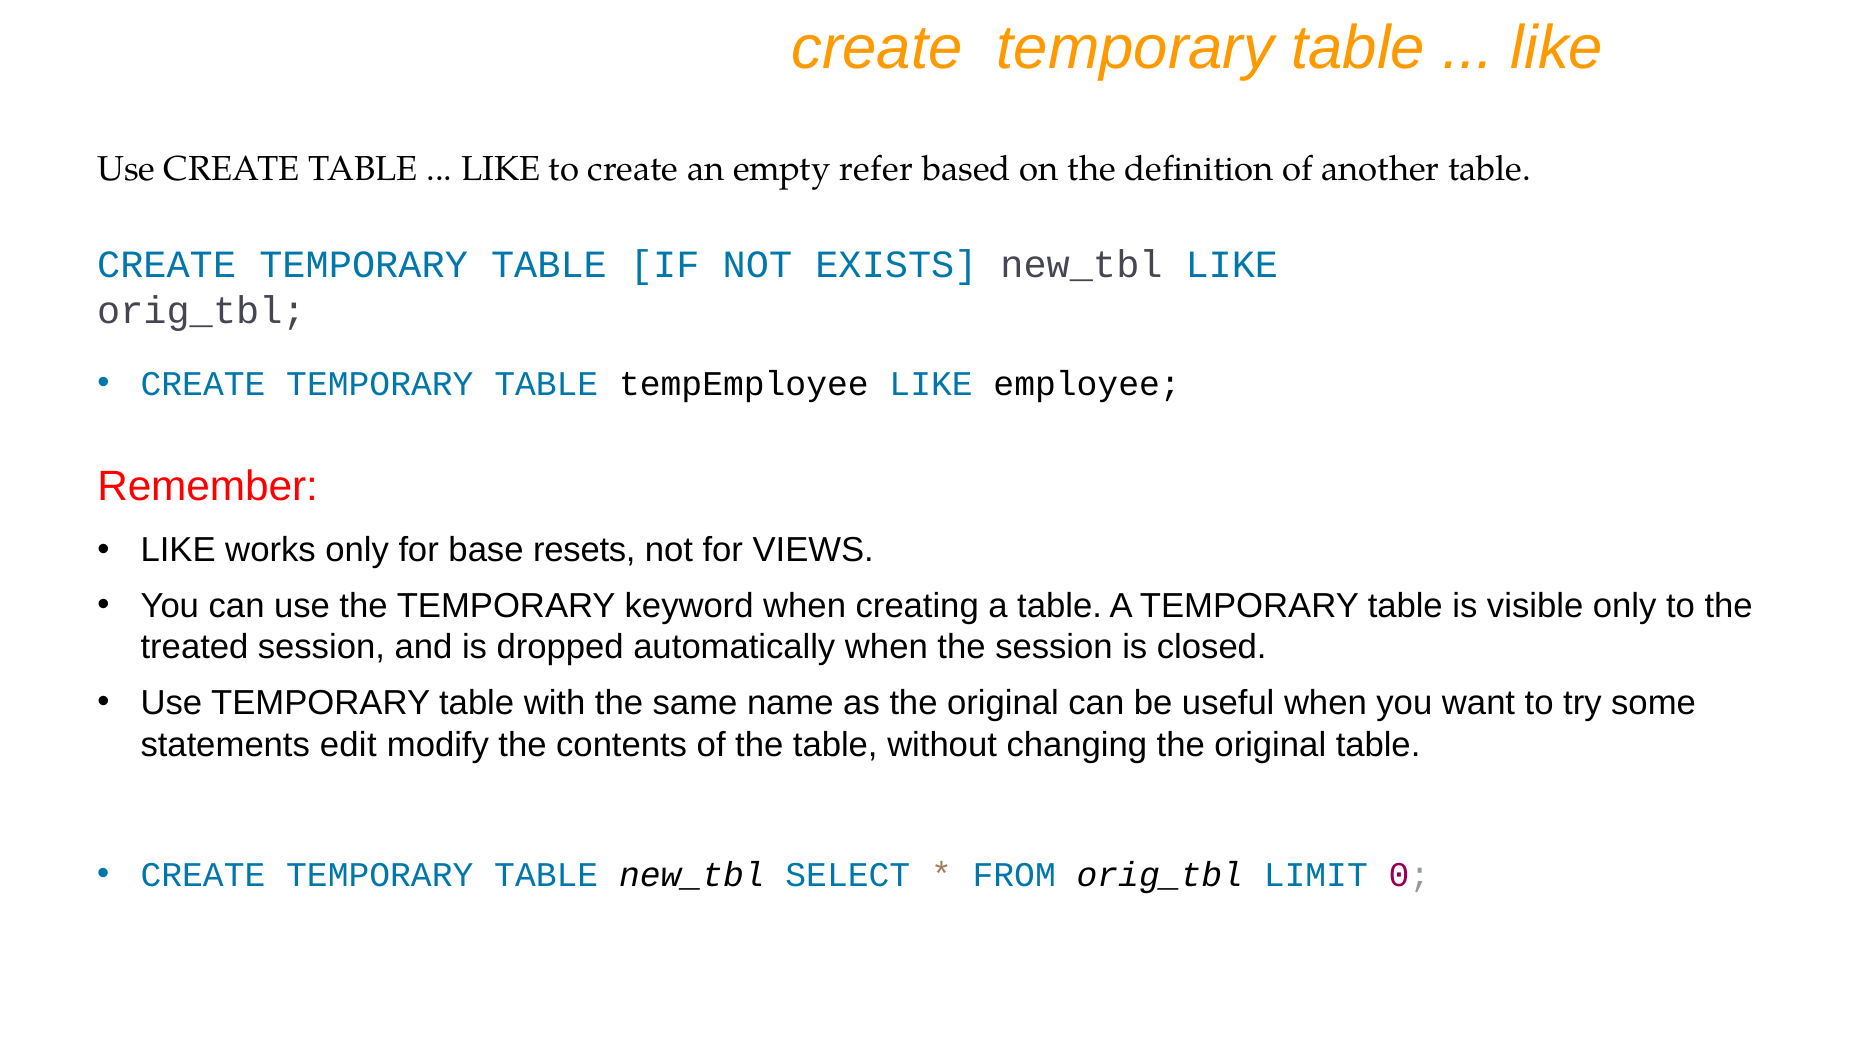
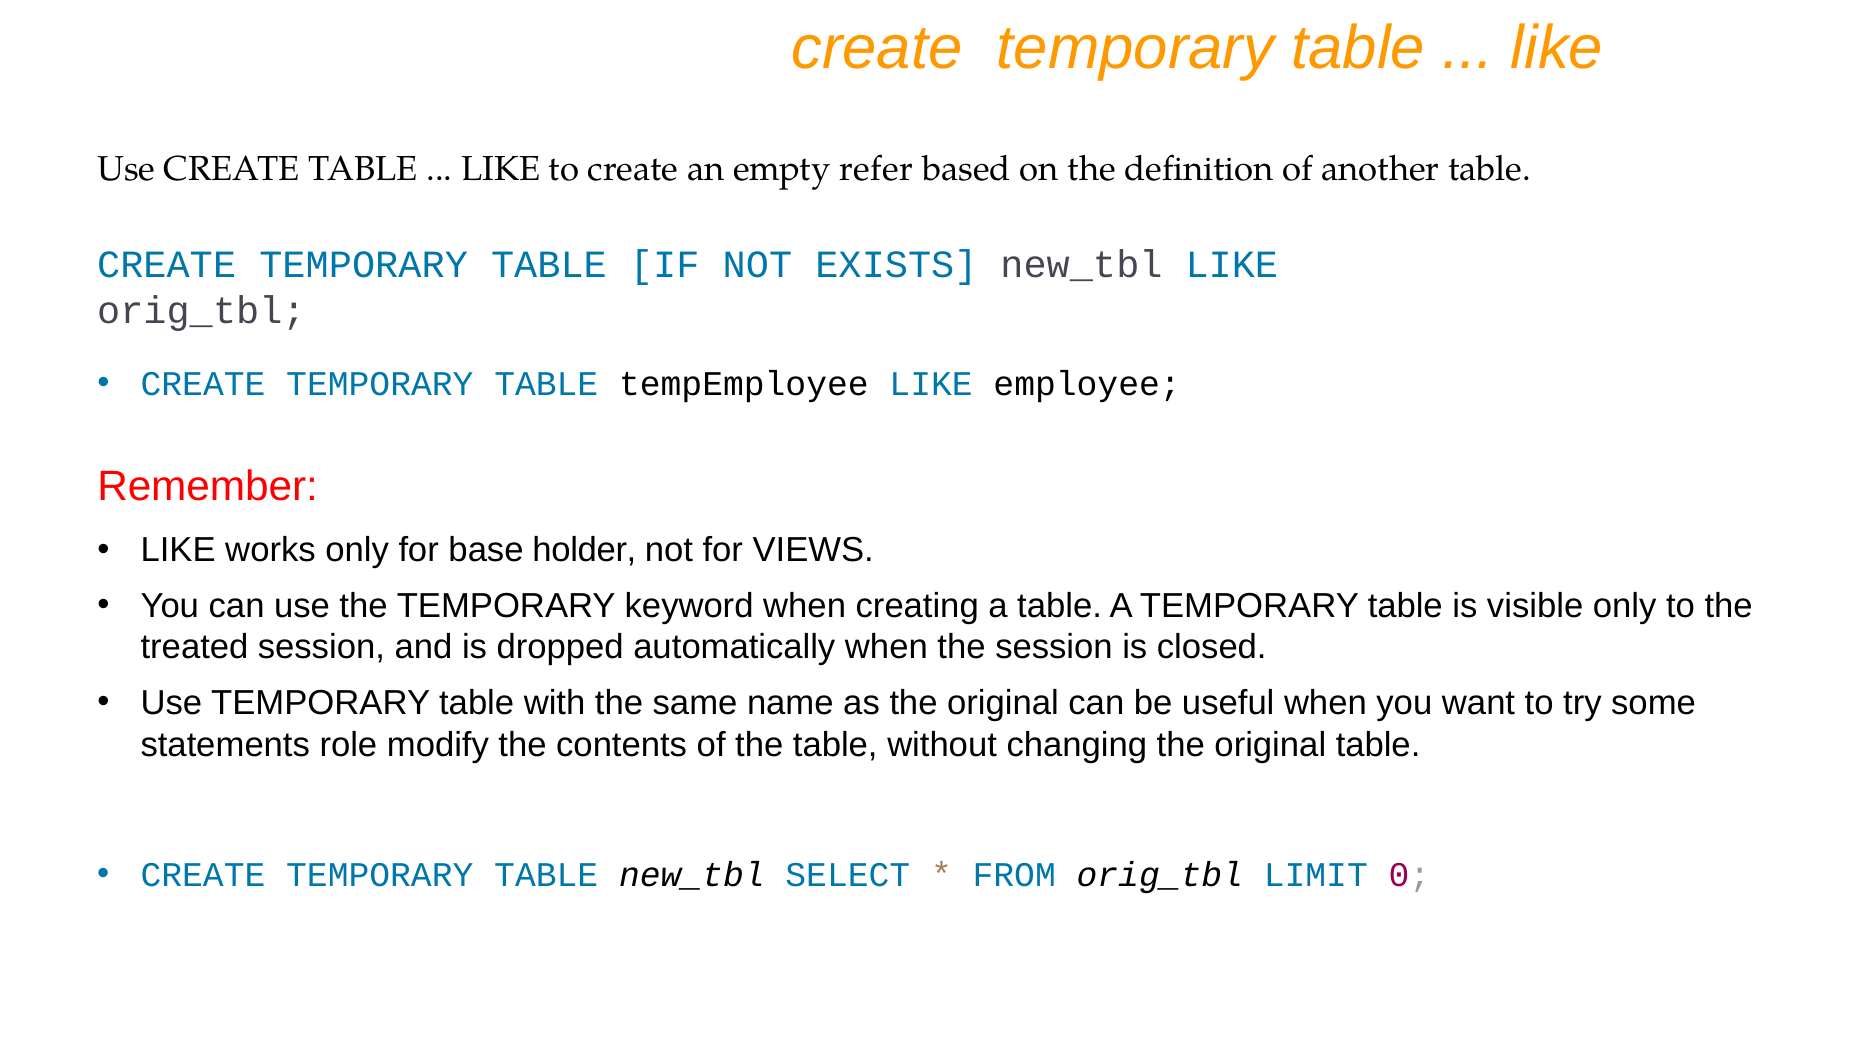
resets: resets -> holder (584, 551)
edit: edit -> role (348, 745)
